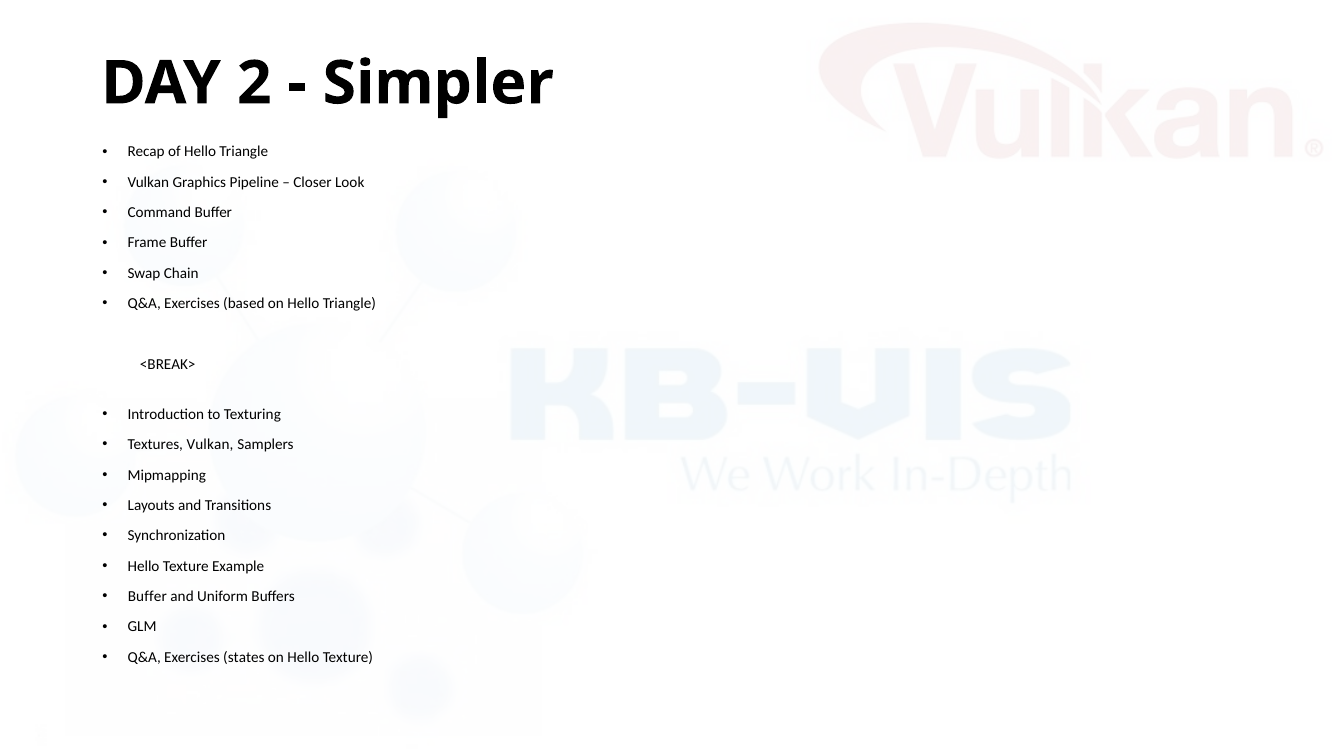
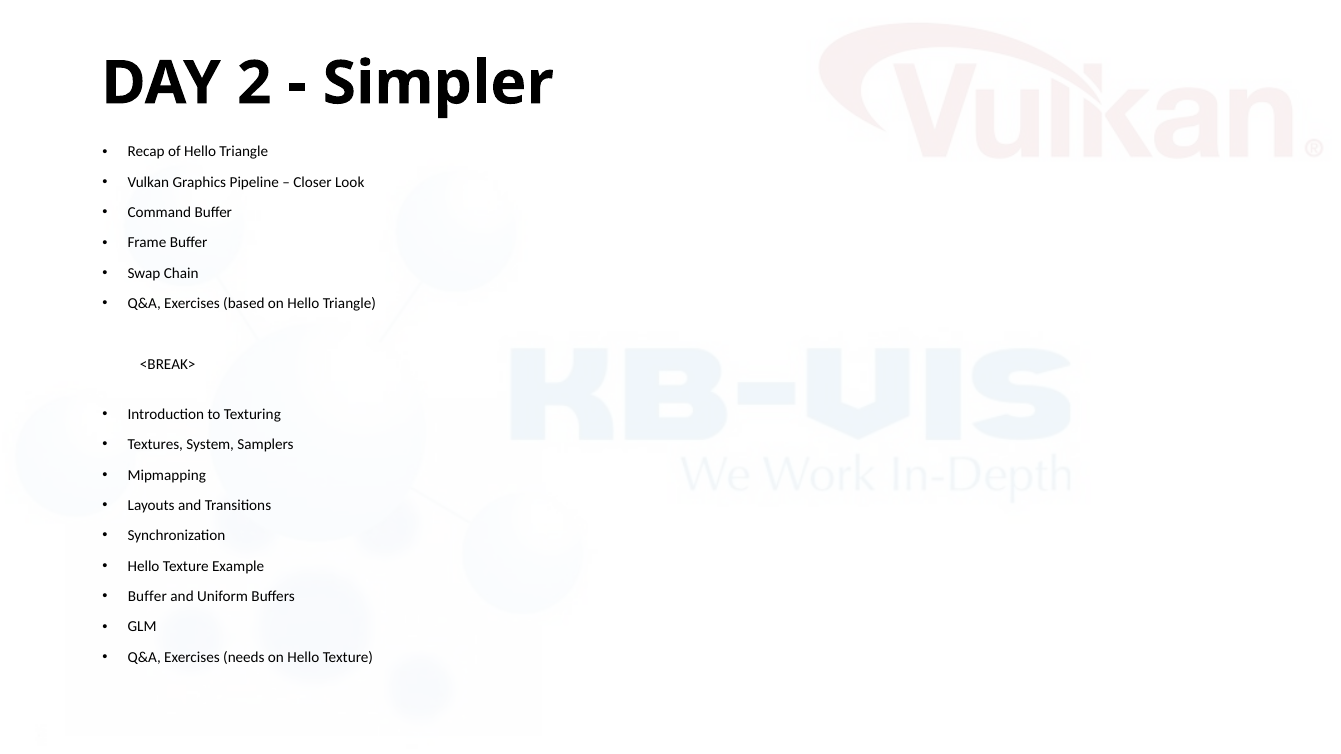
Textures Vulkan: Vulkan -> System (210, 445)
states: states -> needs (244, 658)
